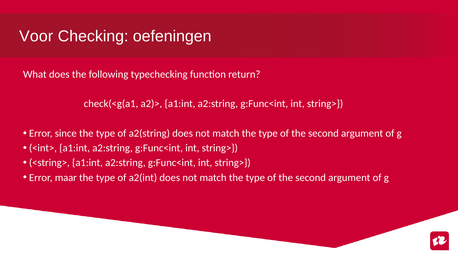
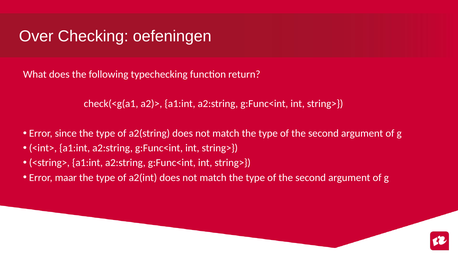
Voor: Voor -> Over (36, 36)
